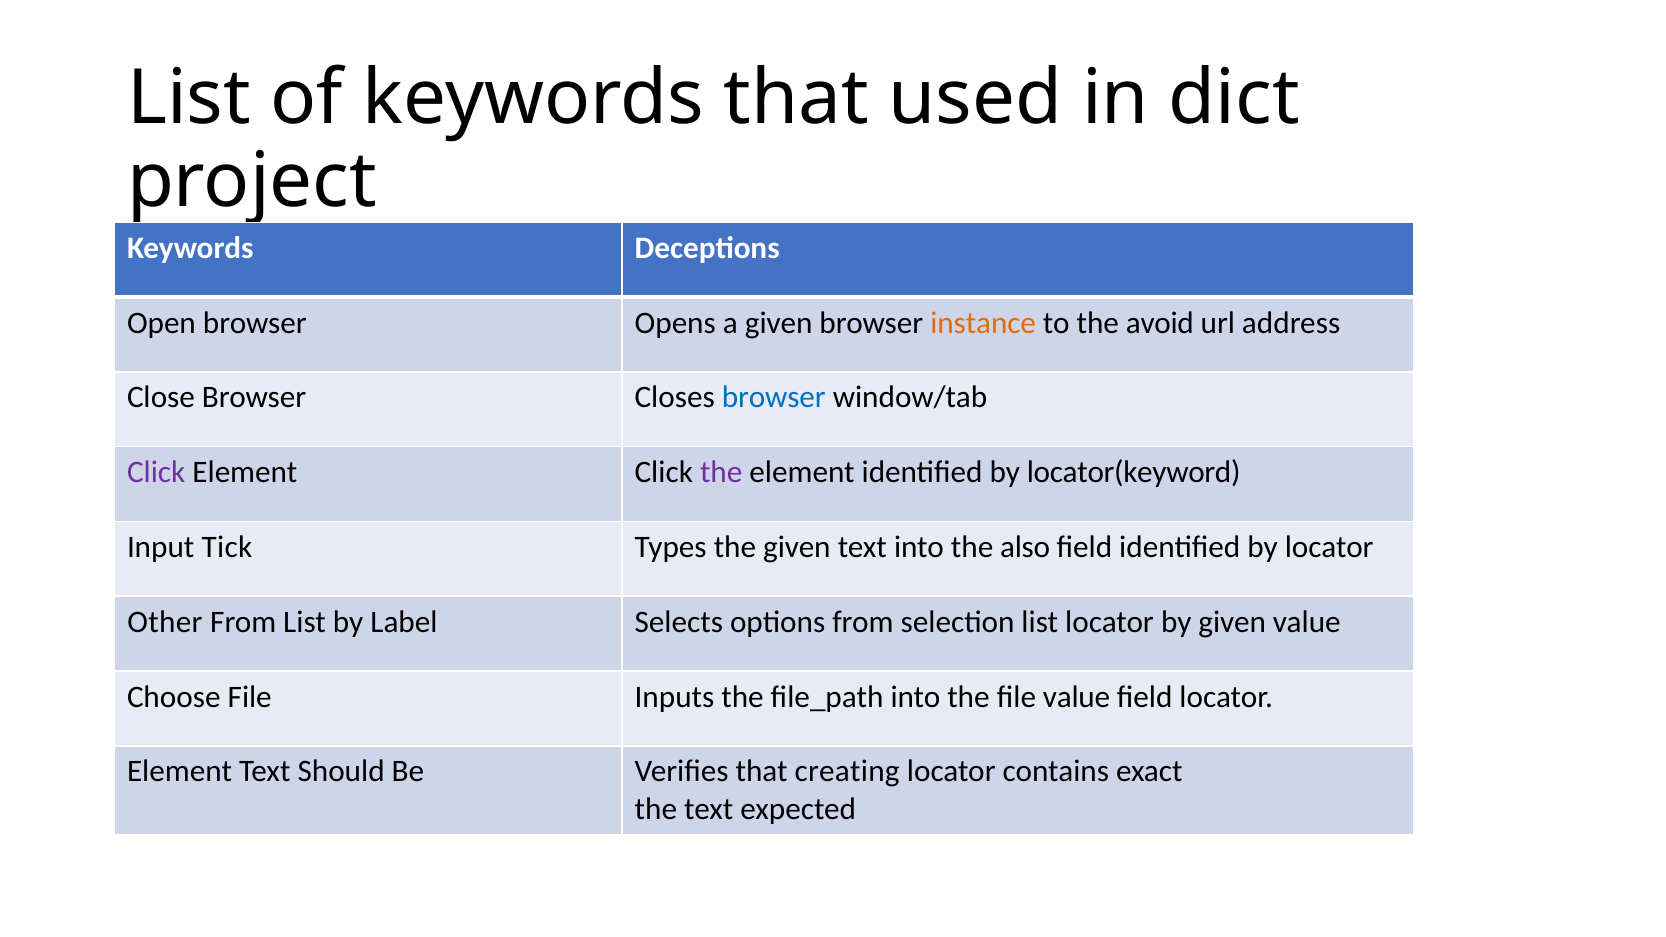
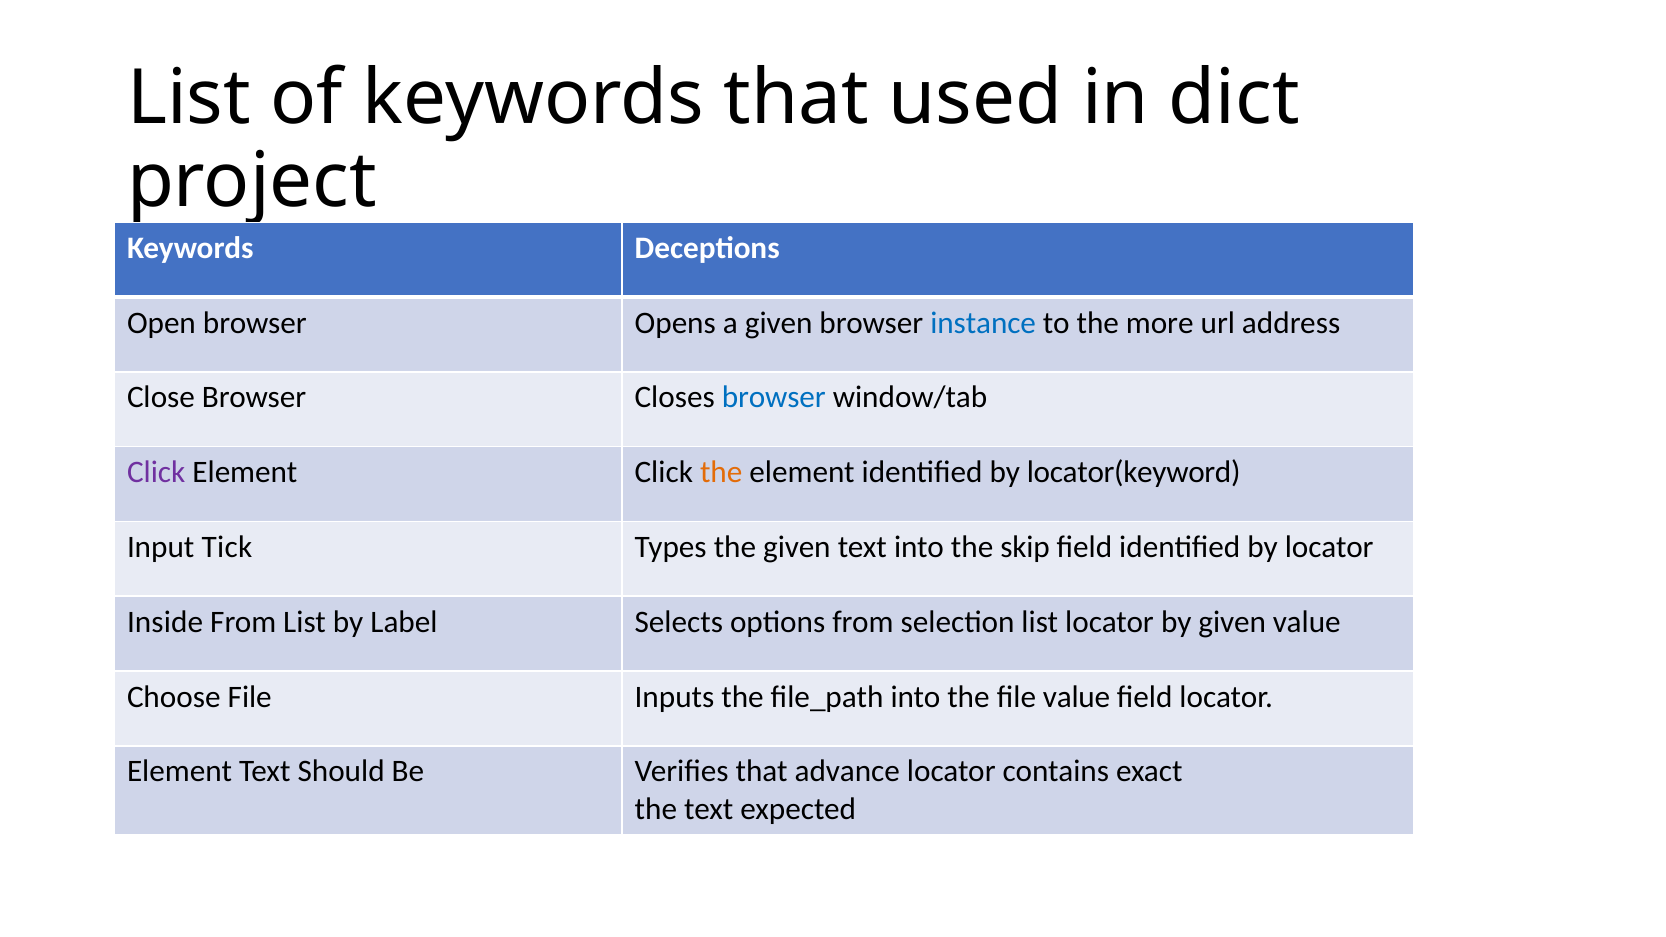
instance colour: orange -> blue (983, 323)
avoid: avoid -> more (1160, 323)
the colour: purple -> orange (721, 472)
also: also -> skip (1025, 547)
Other: Other -> Inside (165, 622)
creating: creating -> advance (847, 772)
